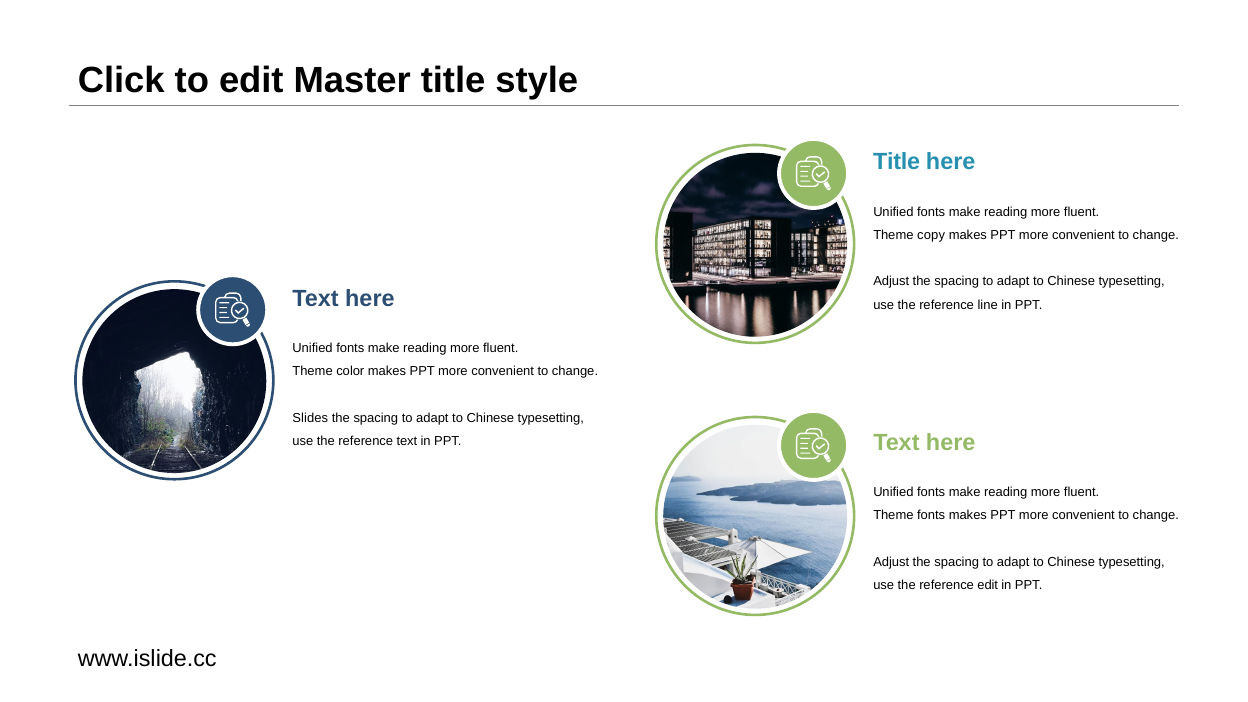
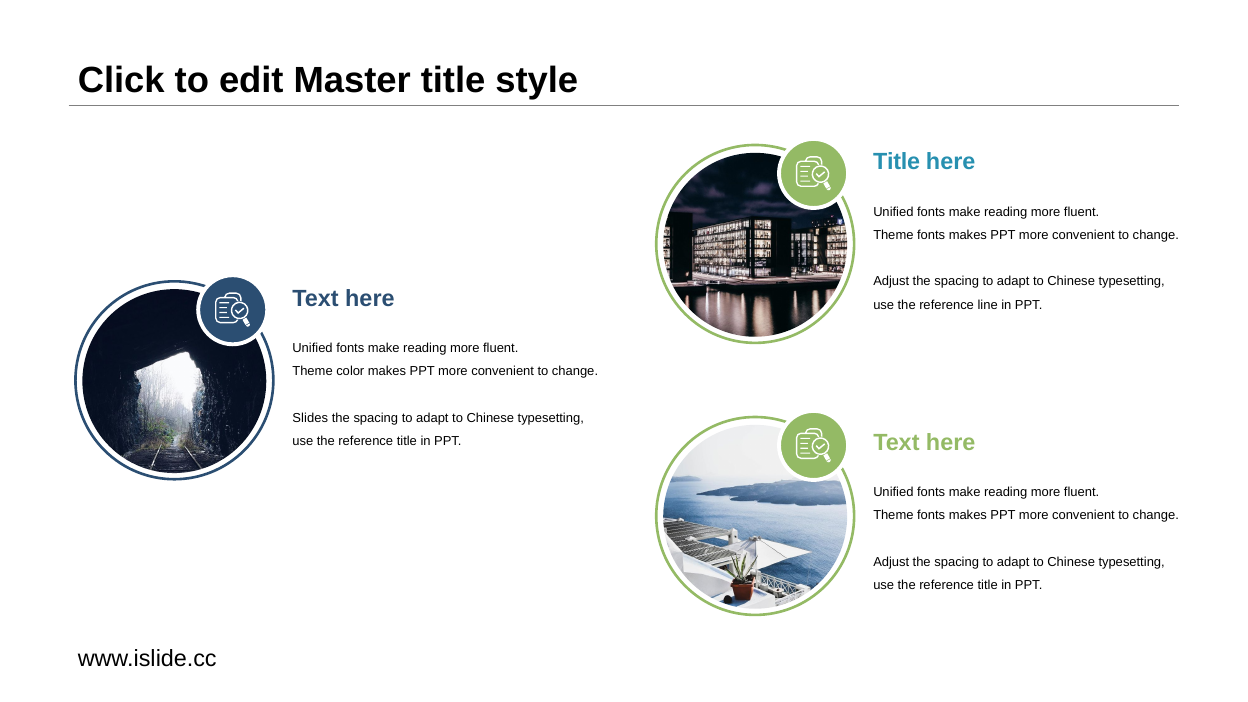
copy: copy -> fonts (931, 235)
text: text -> title (407, 441)
edit: edit -> title (988, 585)
